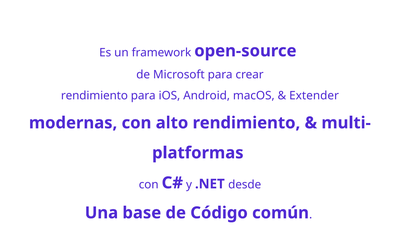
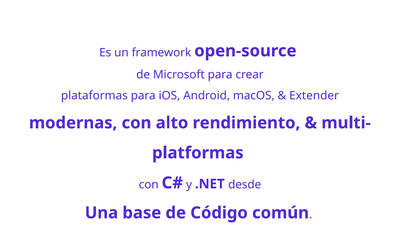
rendimiento: rendimiento -> plataformas (94, 96)
